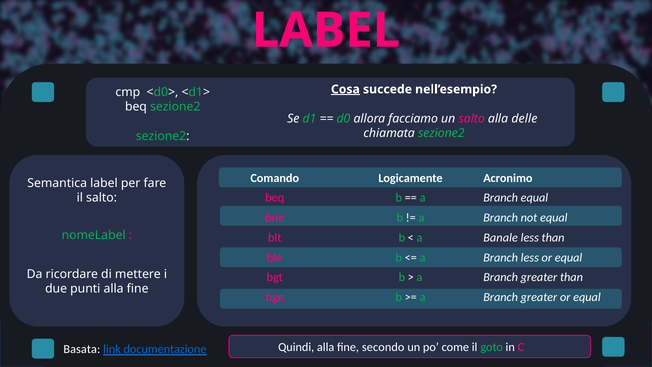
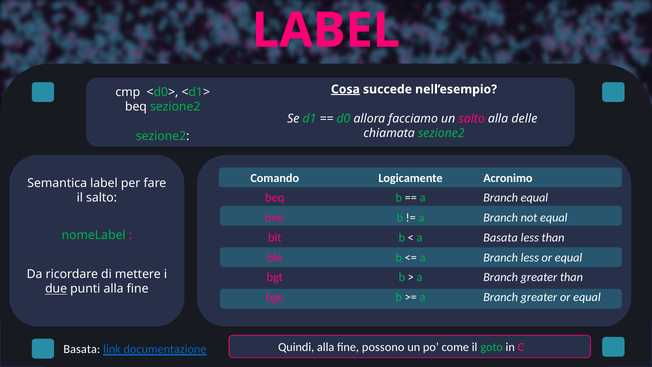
a Banale: Banale -> Basata (501, 237)
due underline: none -> present (56, 289)
secondo: secondo -> possono (383, 347)
